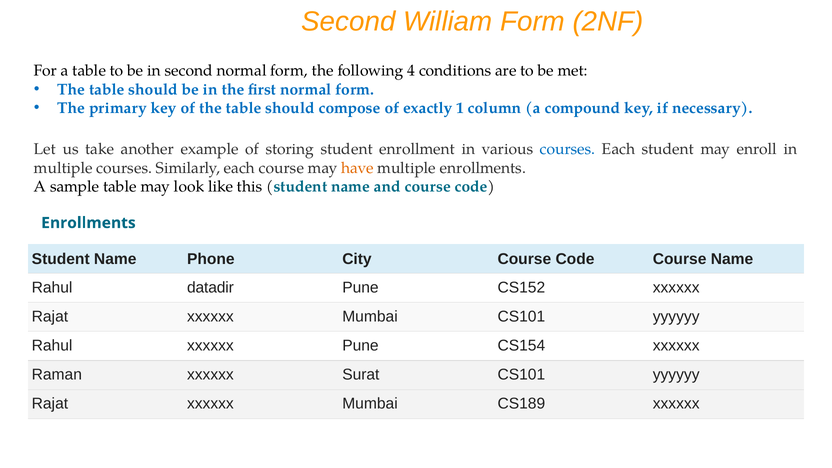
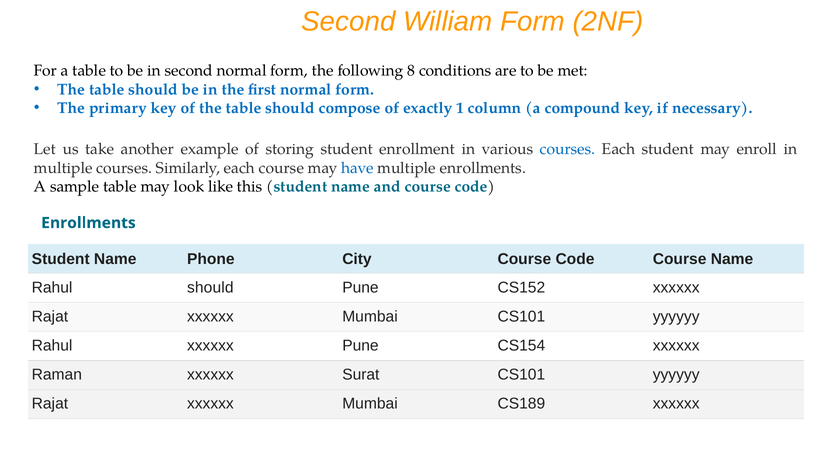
4: 4 -> 8 (411, 71)
have colour: orange -> blue (357, 168)
Rahul datadir: datadir -> should (210, 287)
